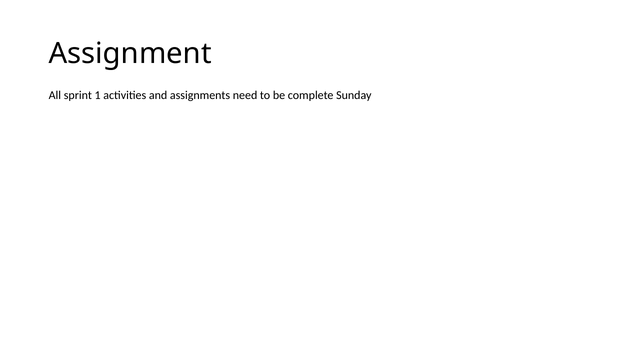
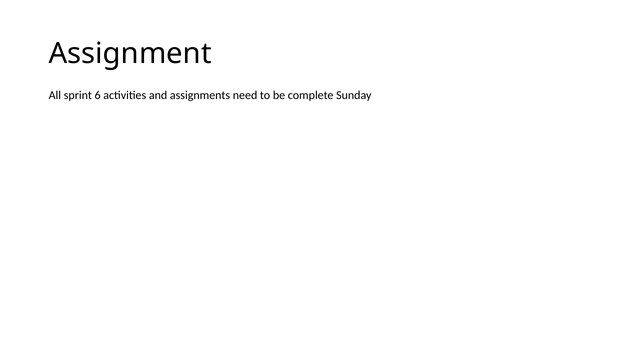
1: 1 -> 6 (98, 96)
